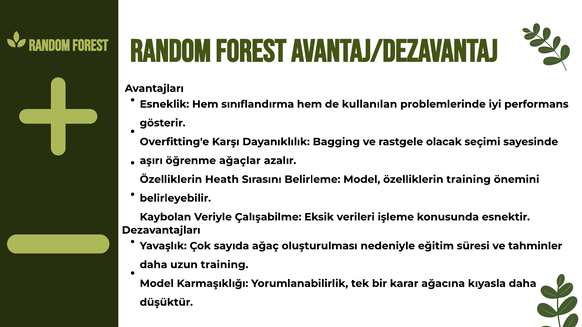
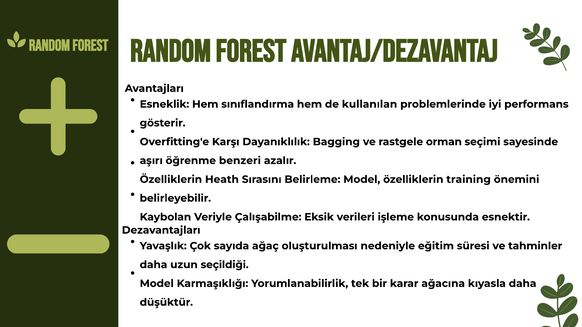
olacak: olacak -> orman (444, 142)
ağaçlar: ağaçlar -> benzeri (240, 161)
uzun training: training -> seçildiği (225, 265)
